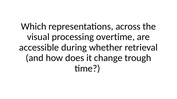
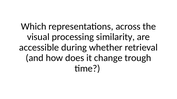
overtime: overtime -> similarity (115, 37)
